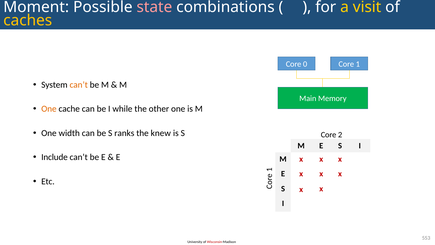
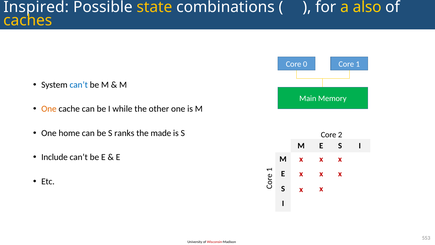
Moment: Moment -> Inspired (36, 7)
state colour: pink -> yellow (154, 7)
visit: visit -> also (367, 7)
can’t colour: orange -> blue (79, 85)
width: width -> home (69, 133)
knew: knew -> made (161, 133)
